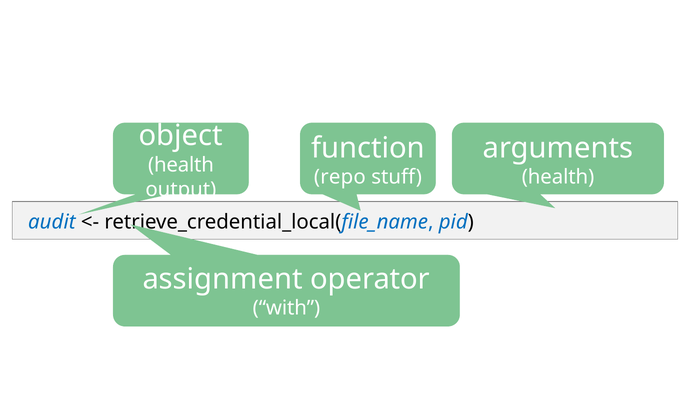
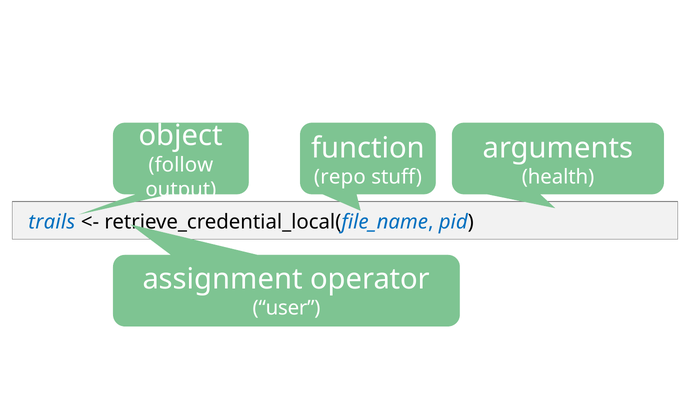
health: health -> follow (181, 165)
audit: audit -> trails (52, 222)
with: with -> user (287, 308)
